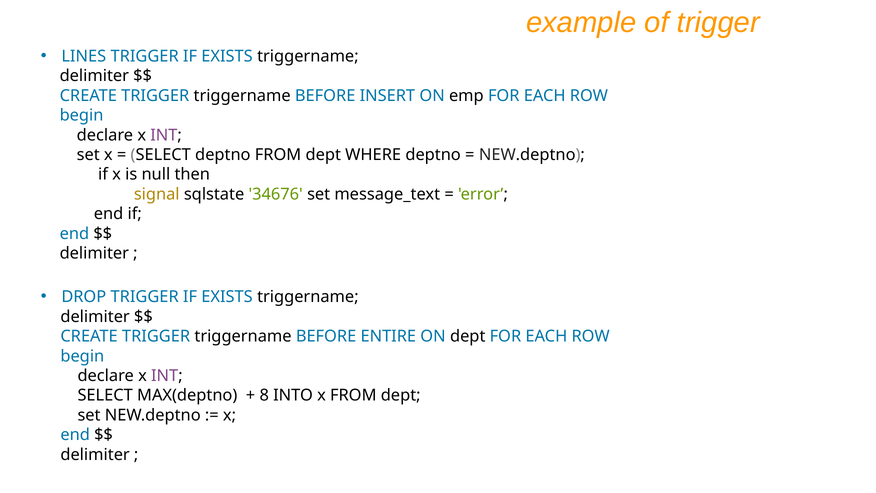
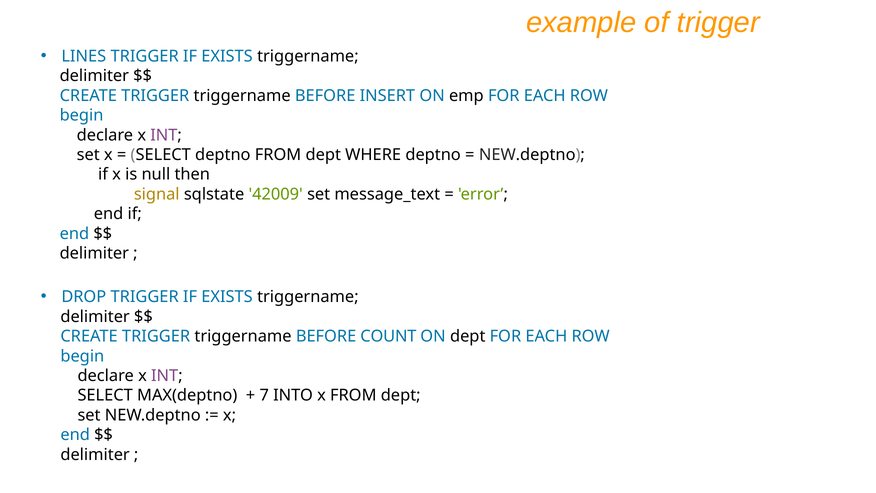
34676: 34676 -> 42009 (276, 194)
ENTIRE: ENTIRE -> COUNT (388, 336)
8: 8 -> 7 (264, 395)
